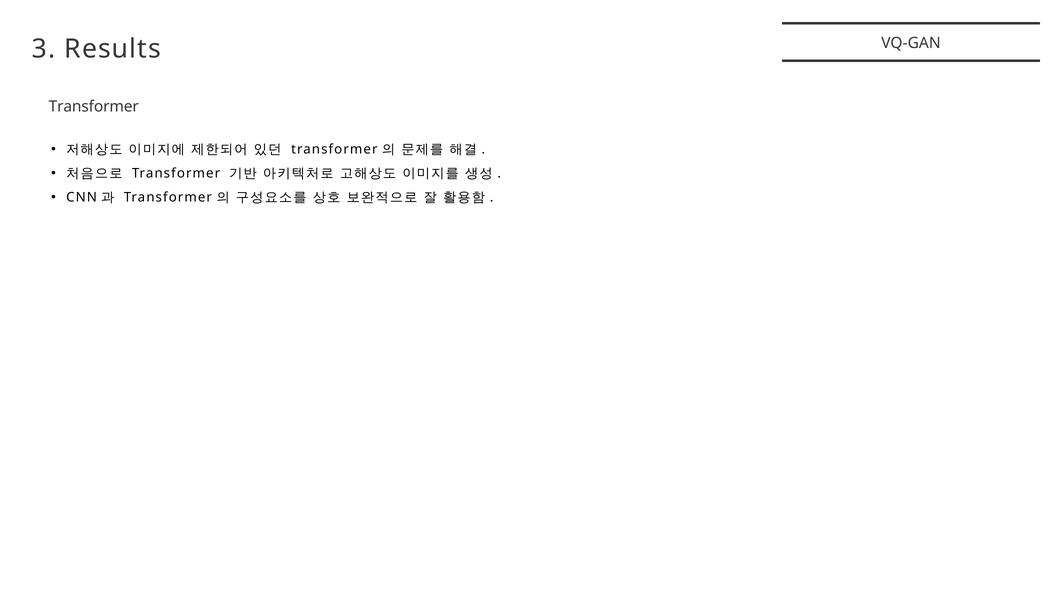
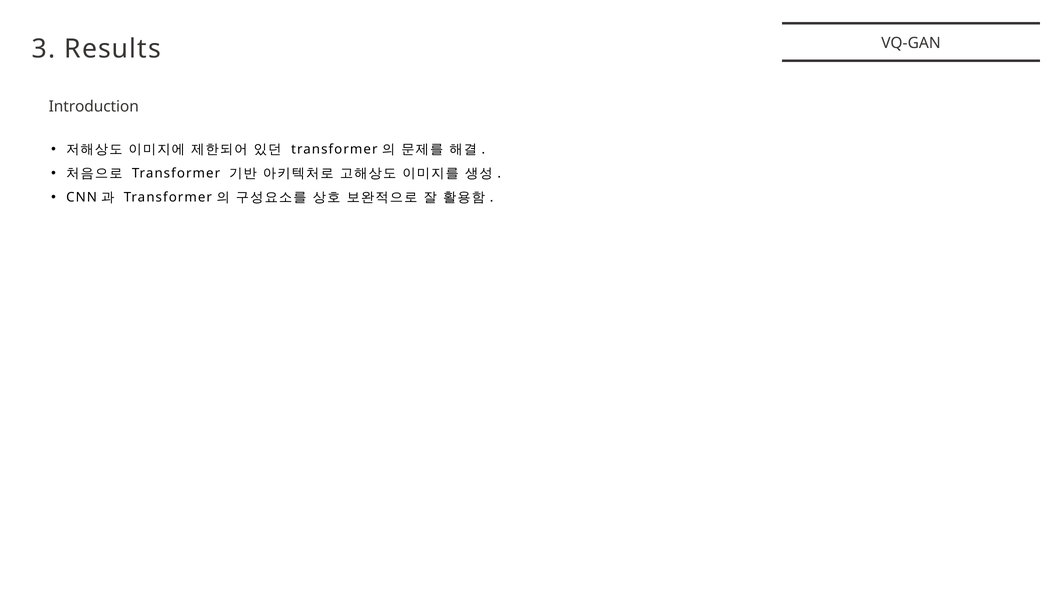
Transformer: Transformer -> Introduction (94, 106)
